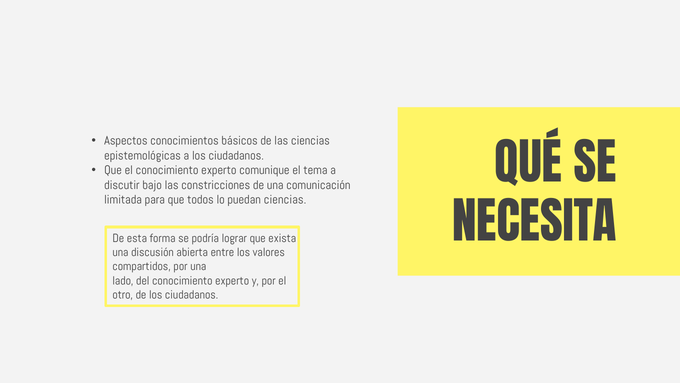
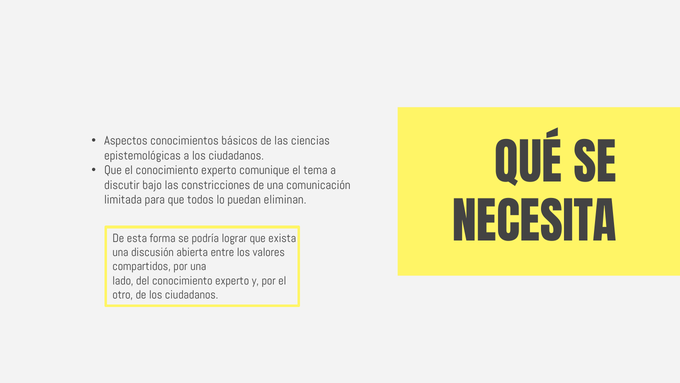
puedan ciencias: ciencias -> eliminan (285, 200)
